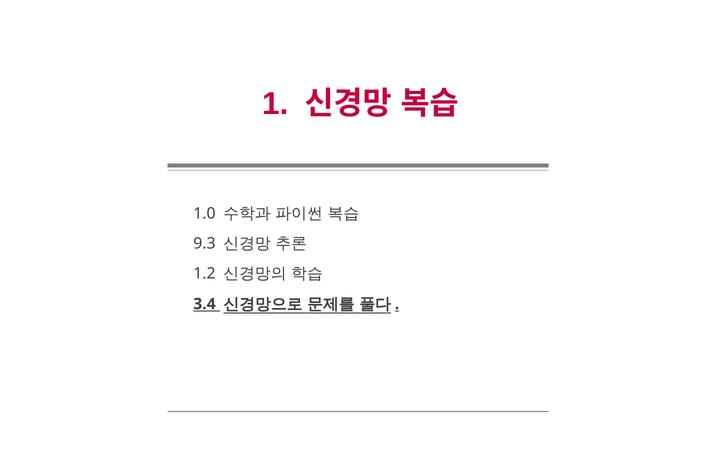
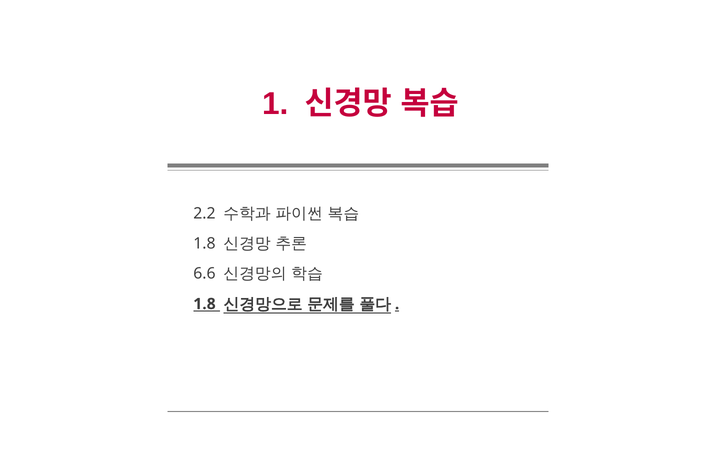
1.0: 1.0 -> 2.2 (204, 213)
9.3: 9.3 -> 1.8 (204, 244)
1.2: 1.2 -> 6.6 (204, 274)
3.4: 3.4 -> 1.8 (204, 304)
